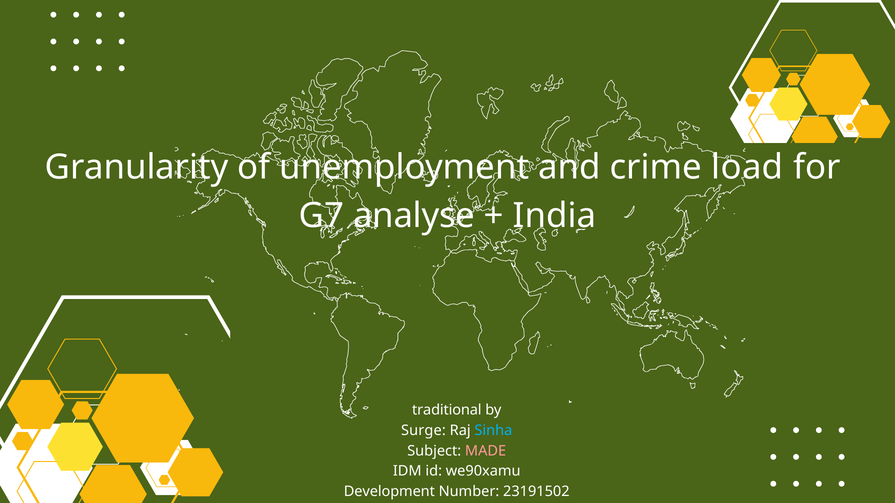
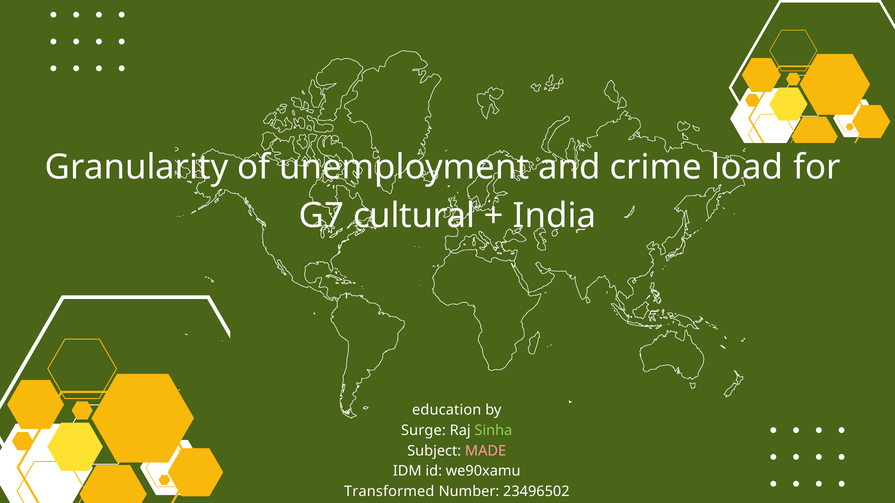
analyse: analyse -> cultural (414, 216)
traditional: traditional -> education (447, 410)
Sinha colour: light blue -> light green (493, 431)
Development: Development -> Transformed (389, 492)
23191502: 23191502 -> 23496502 (536, 492)
